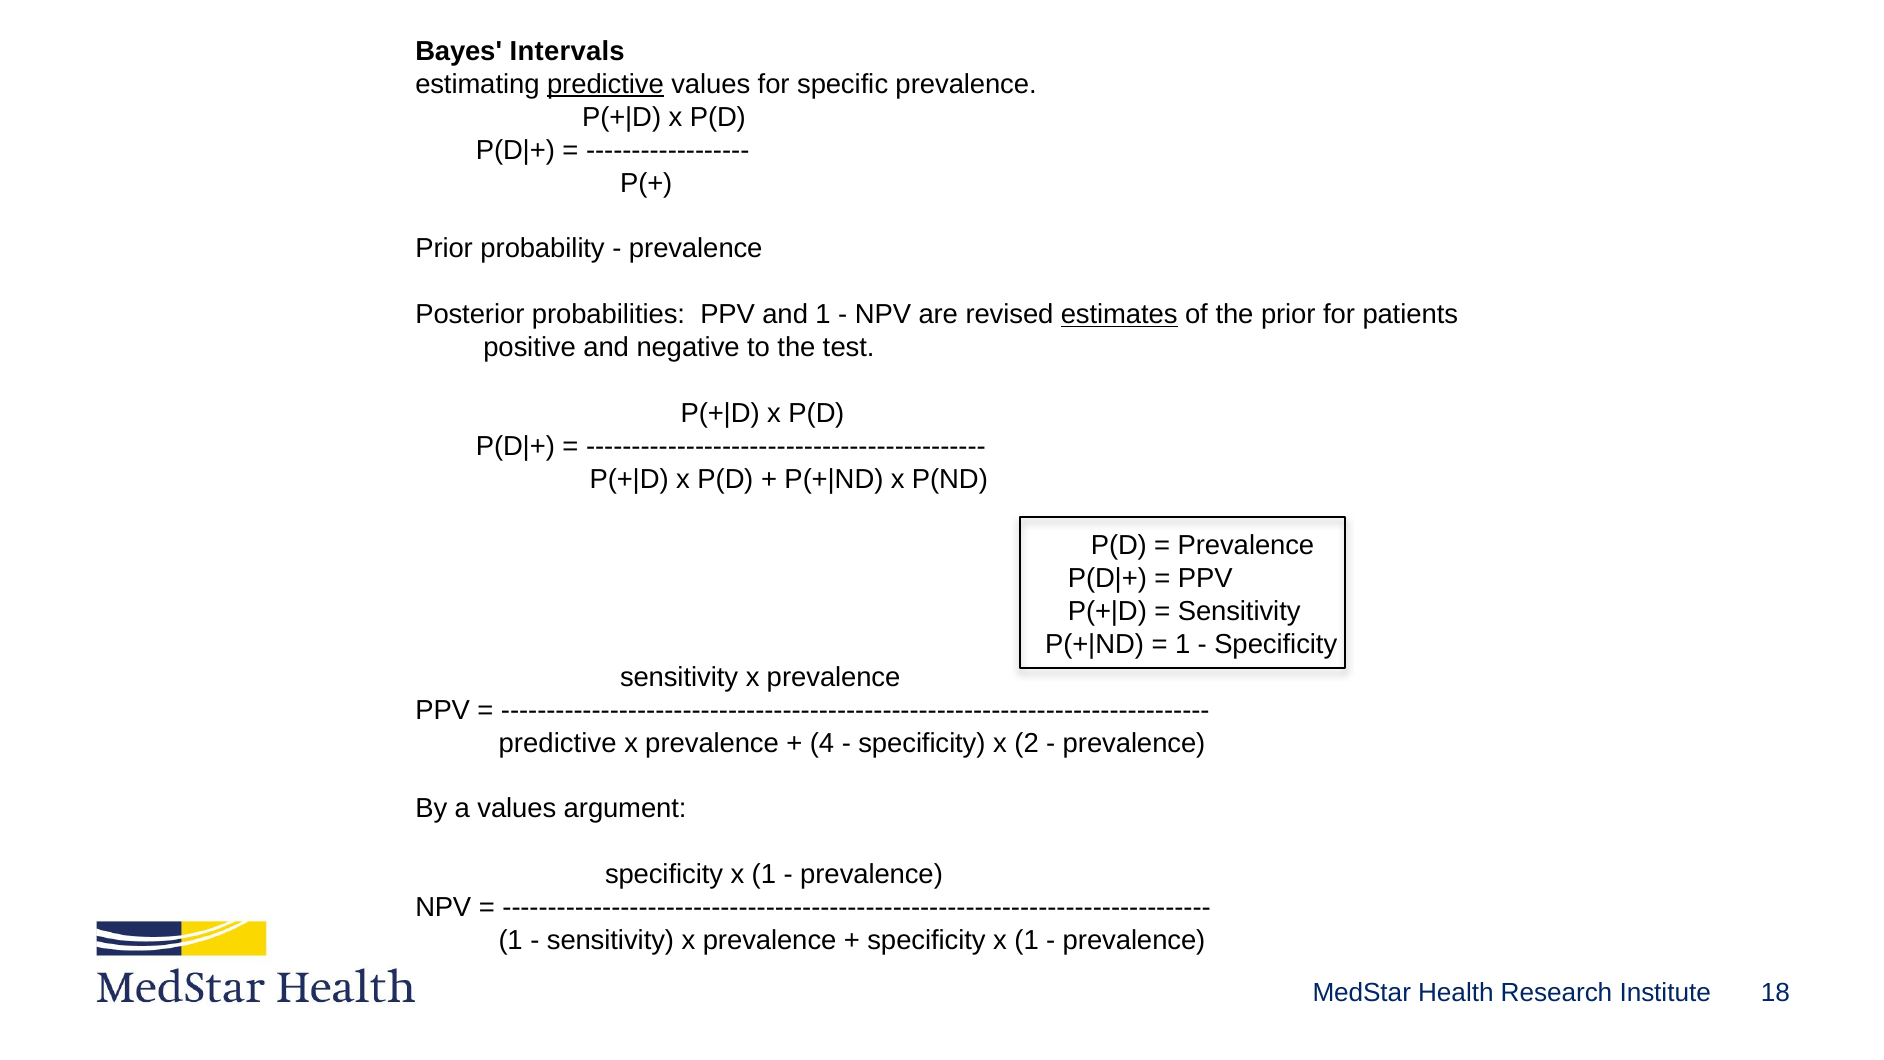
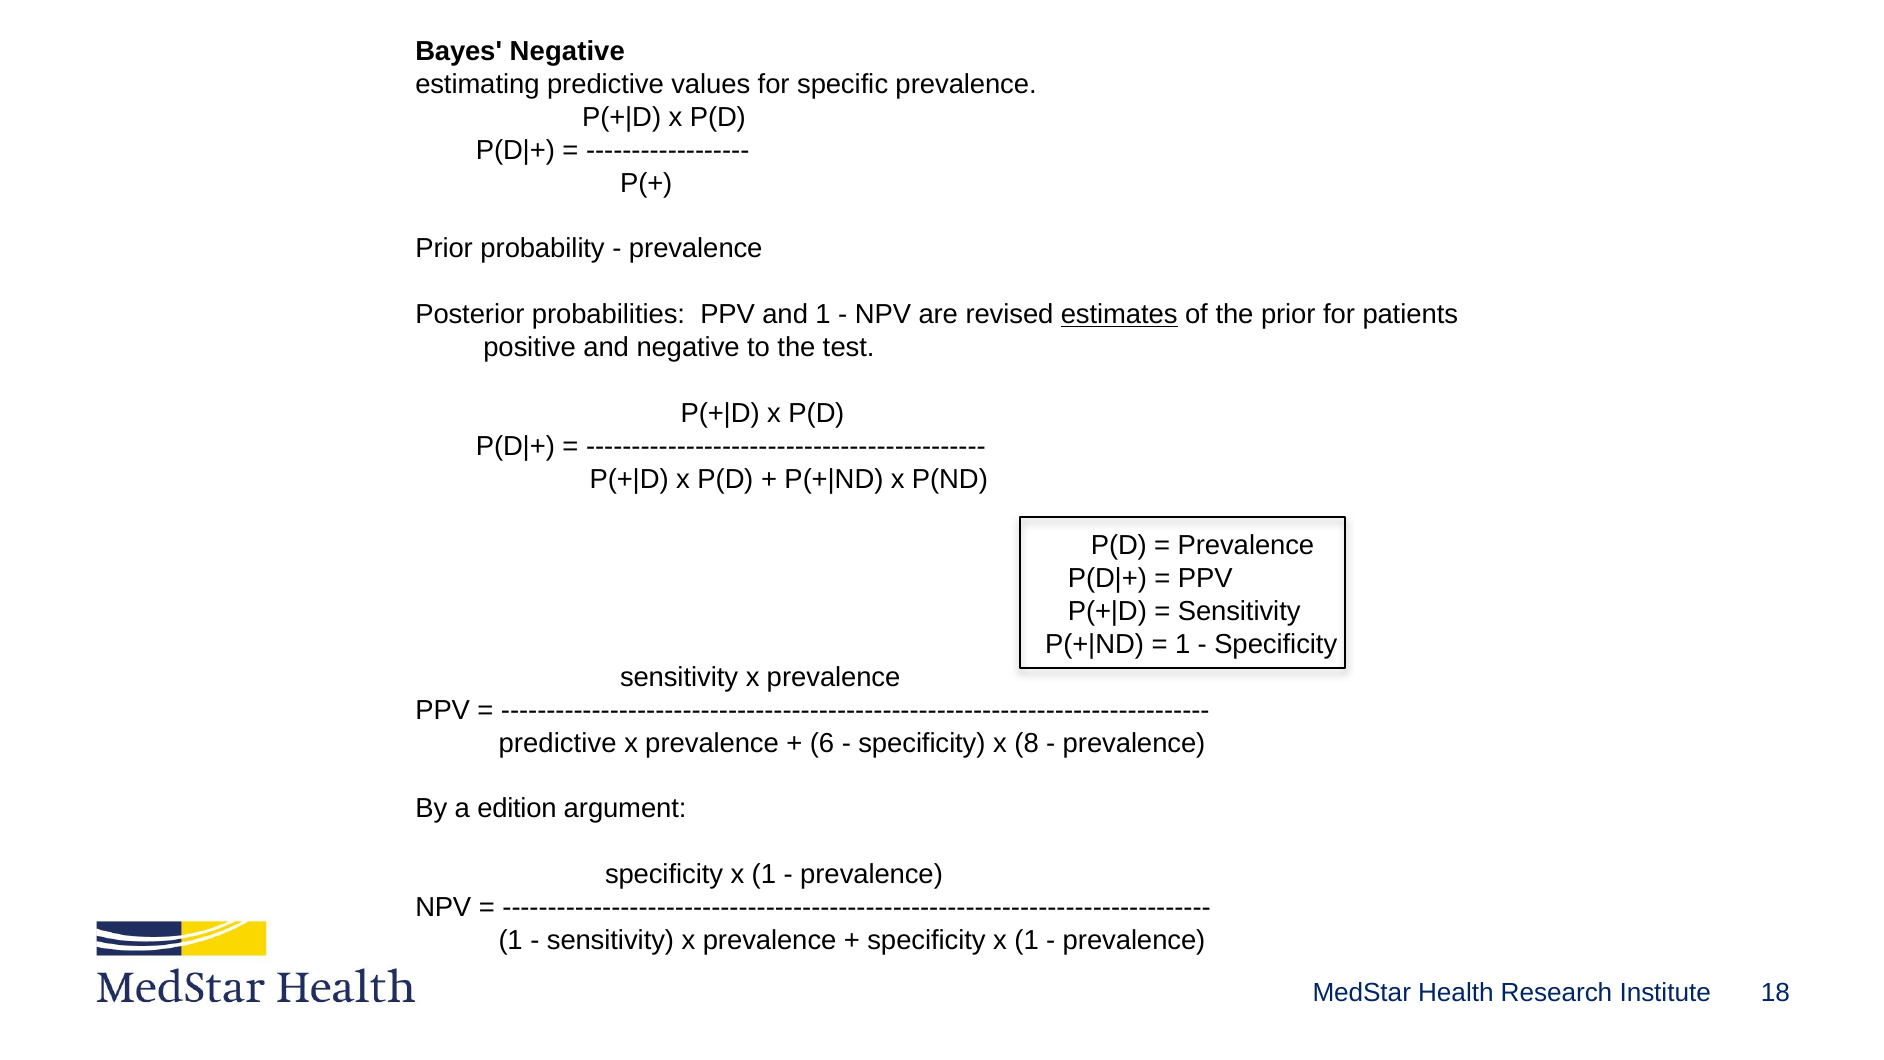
Bayes Intervals: Intervals -> Negative (567, 51)
predictive underline: present -> none (605, 84)
4: 4 -> 6 (822, 743)
2: 2 -> 8 (1027, 743)
a values: values -> edition (517, 809)
